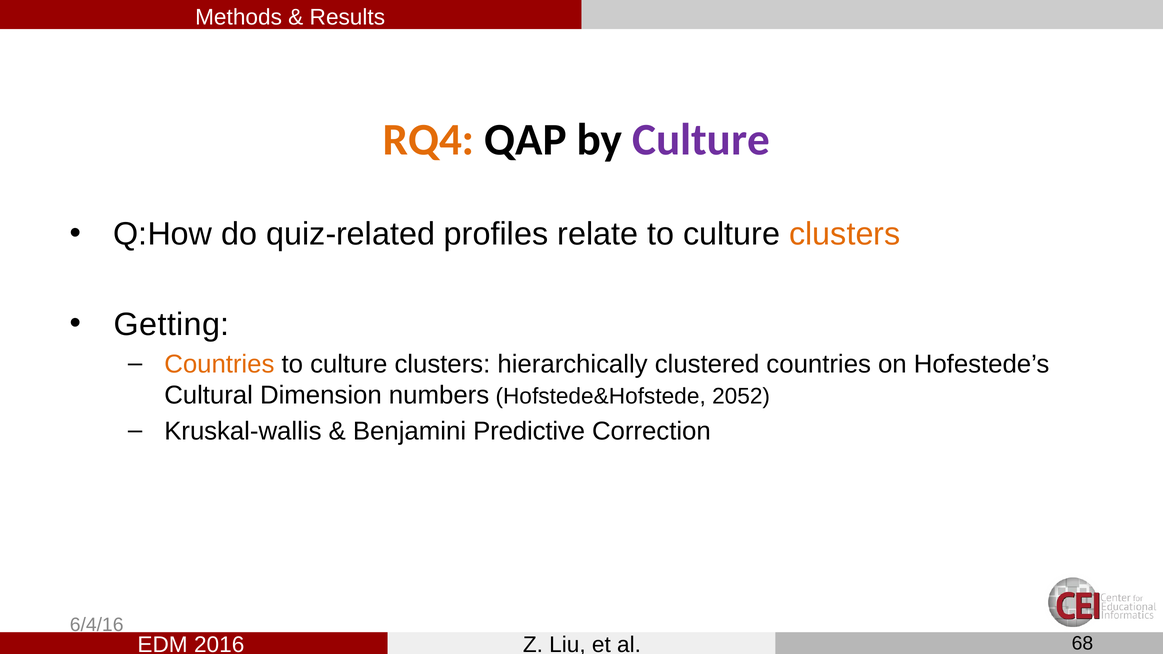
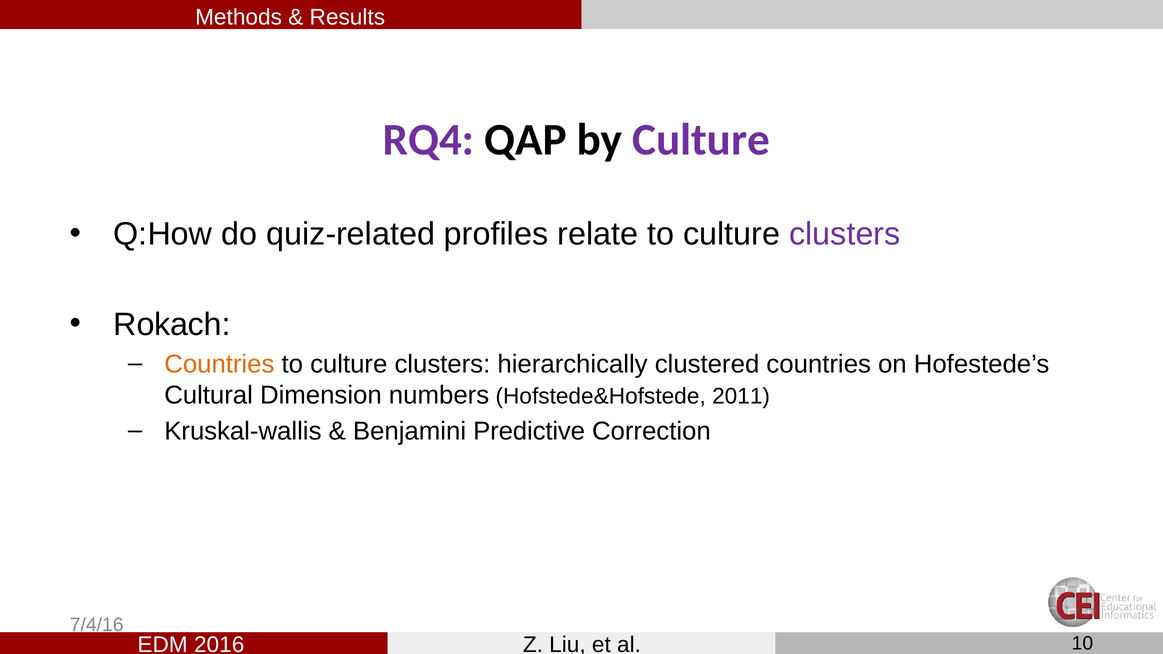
RQ4 colour: orange -> purple (429, 140)
clusters colour: orange -> purple (845, 234)
Getting: Getting -> Rokach (172, 325)
2052: 2052 -> 2011 (741, 396)
6/4/16: 6/4/16 -> 7/4/16 (97, 625)
68: 68 -> 10 (1082, 644)
